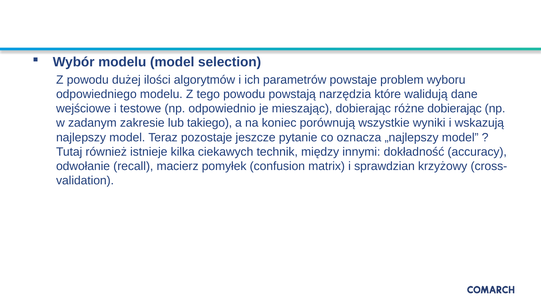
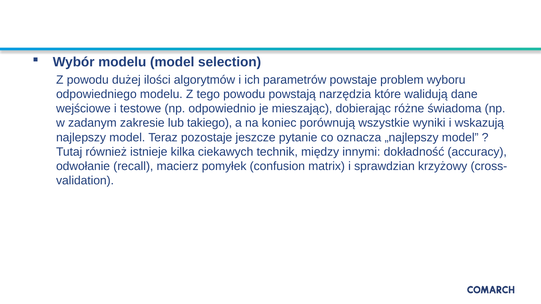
różne dobierając: dobierając -> świadoma (455, 109)
